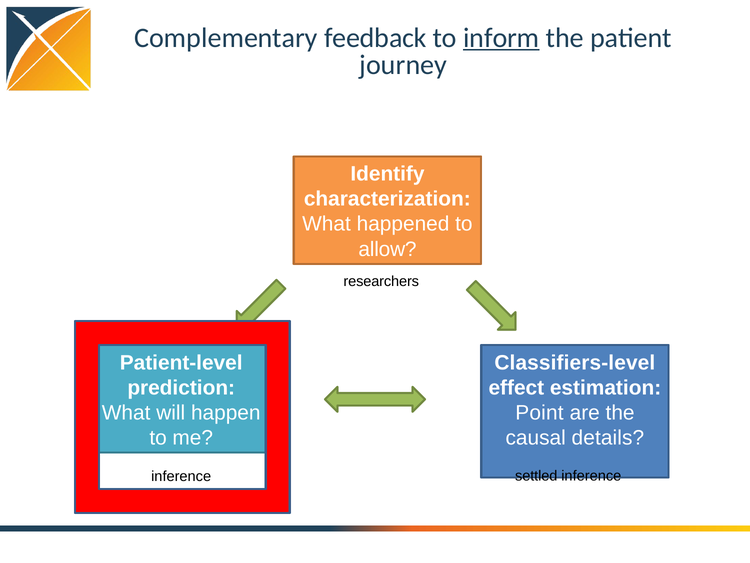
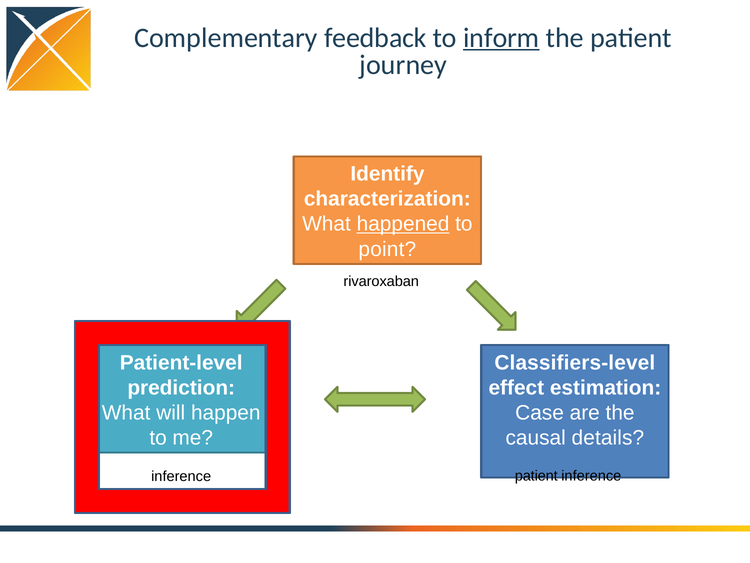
happened underline: none -> present (403, 224)
allow: allow -> point (387, 249)
researchers: researchers -> rivaroxaban (381, 281)
Point: Point -> Case (540, 412)
settled: settled -> patient (536, 476)
